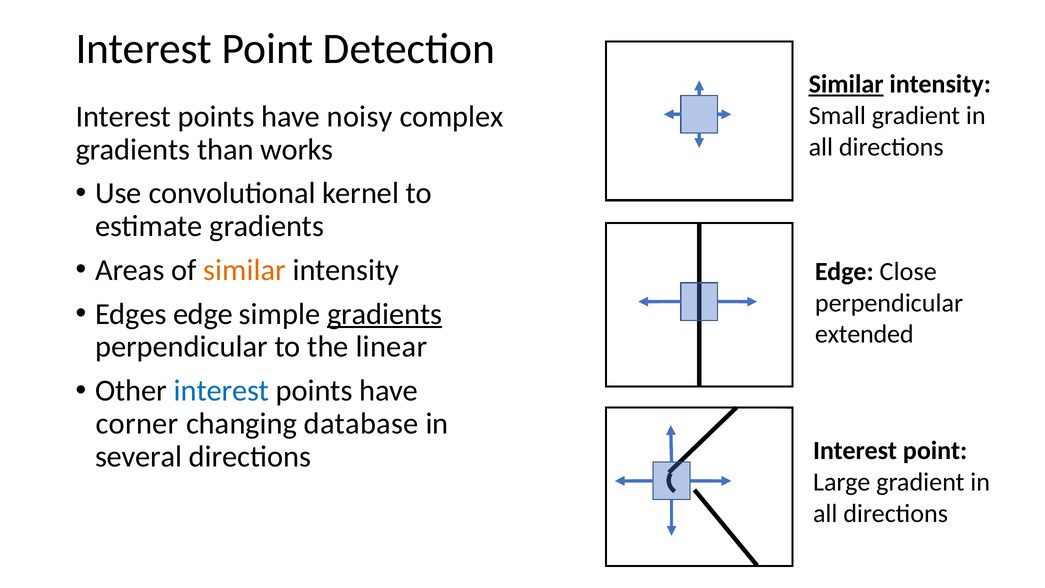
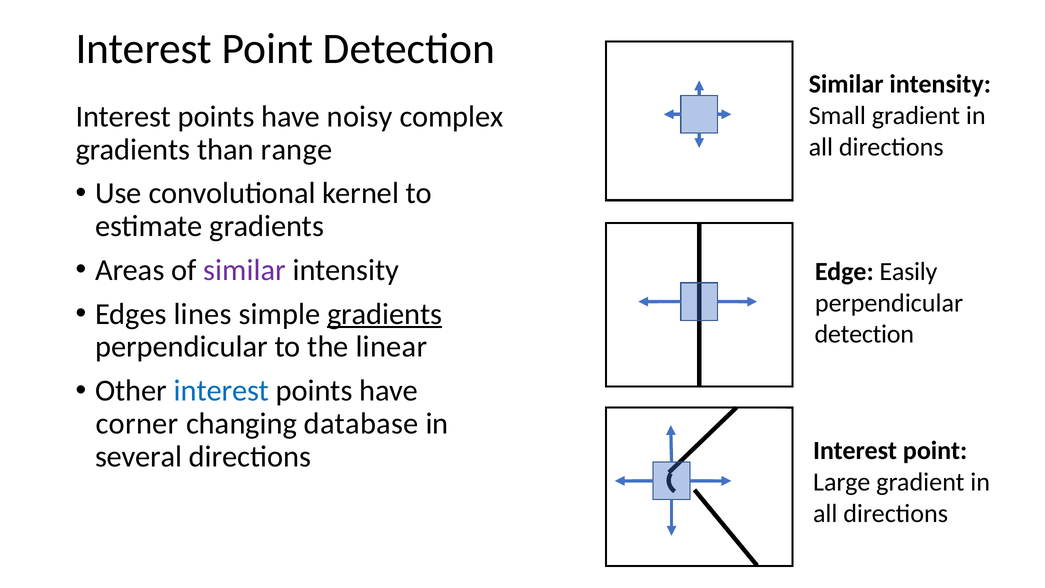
Similar underline: present -> none (846, 84)
works: works -> range (297, 149)
similar colour: orange -> purple (245, 270)
Close: Close -> Easily (908, 271)
Edges edge: edge -> lines (203, 314)
extended: extended -> detection (864, 334)
